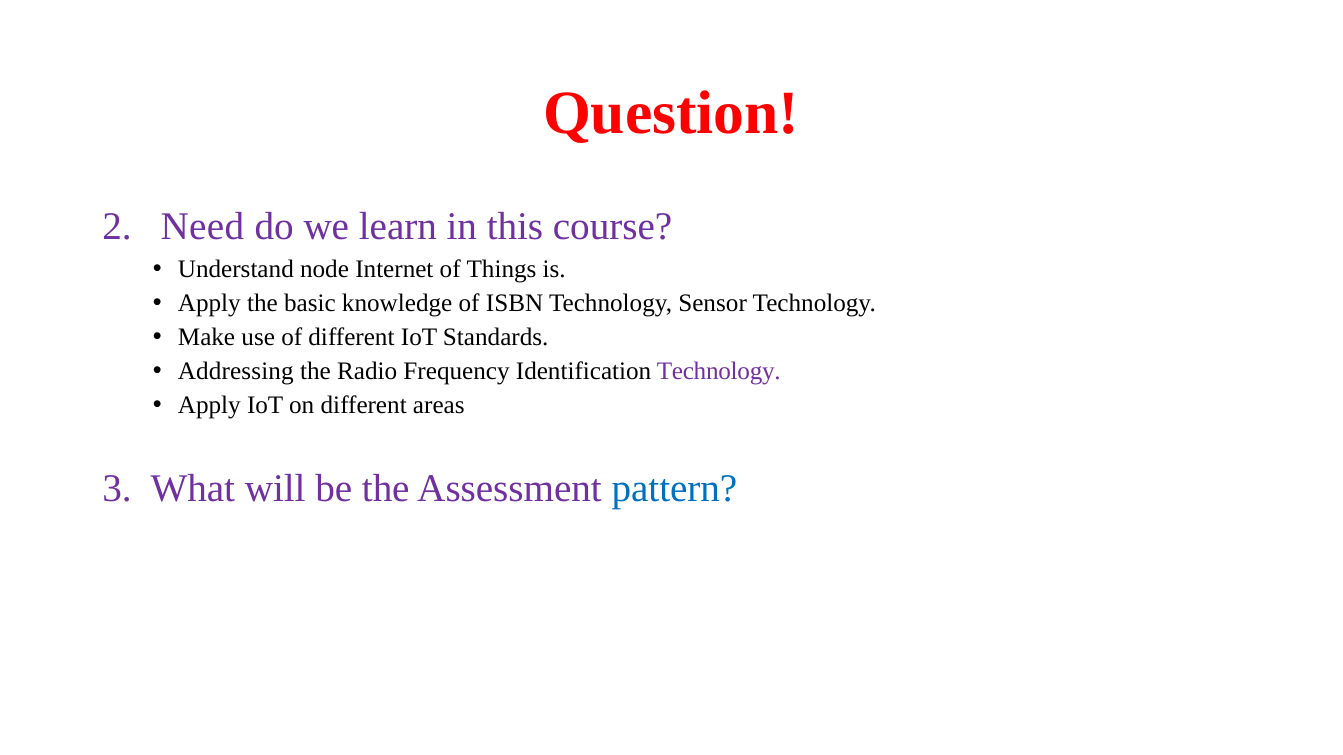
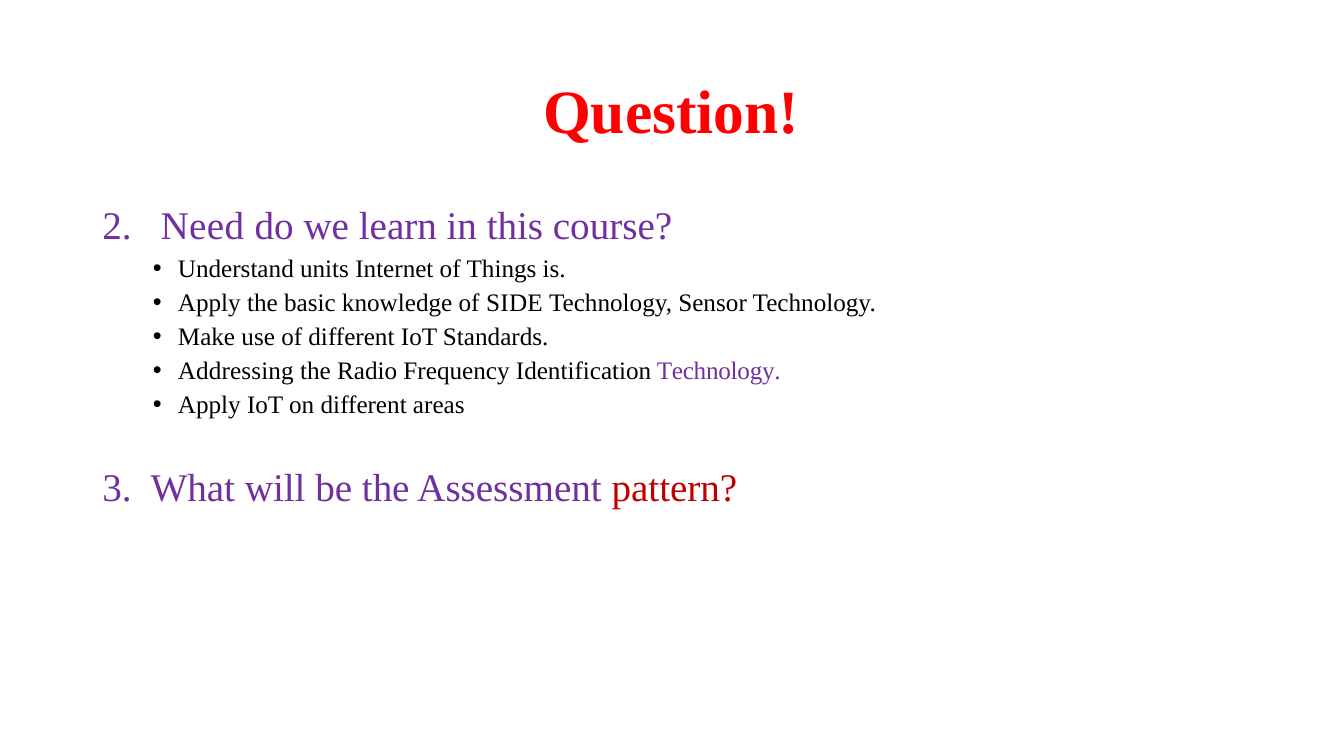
node: node -> units (325, 269)
ISBN: ISBN -> SIDE (514, 303)
pattern colour: blue -> red (674, 488)
